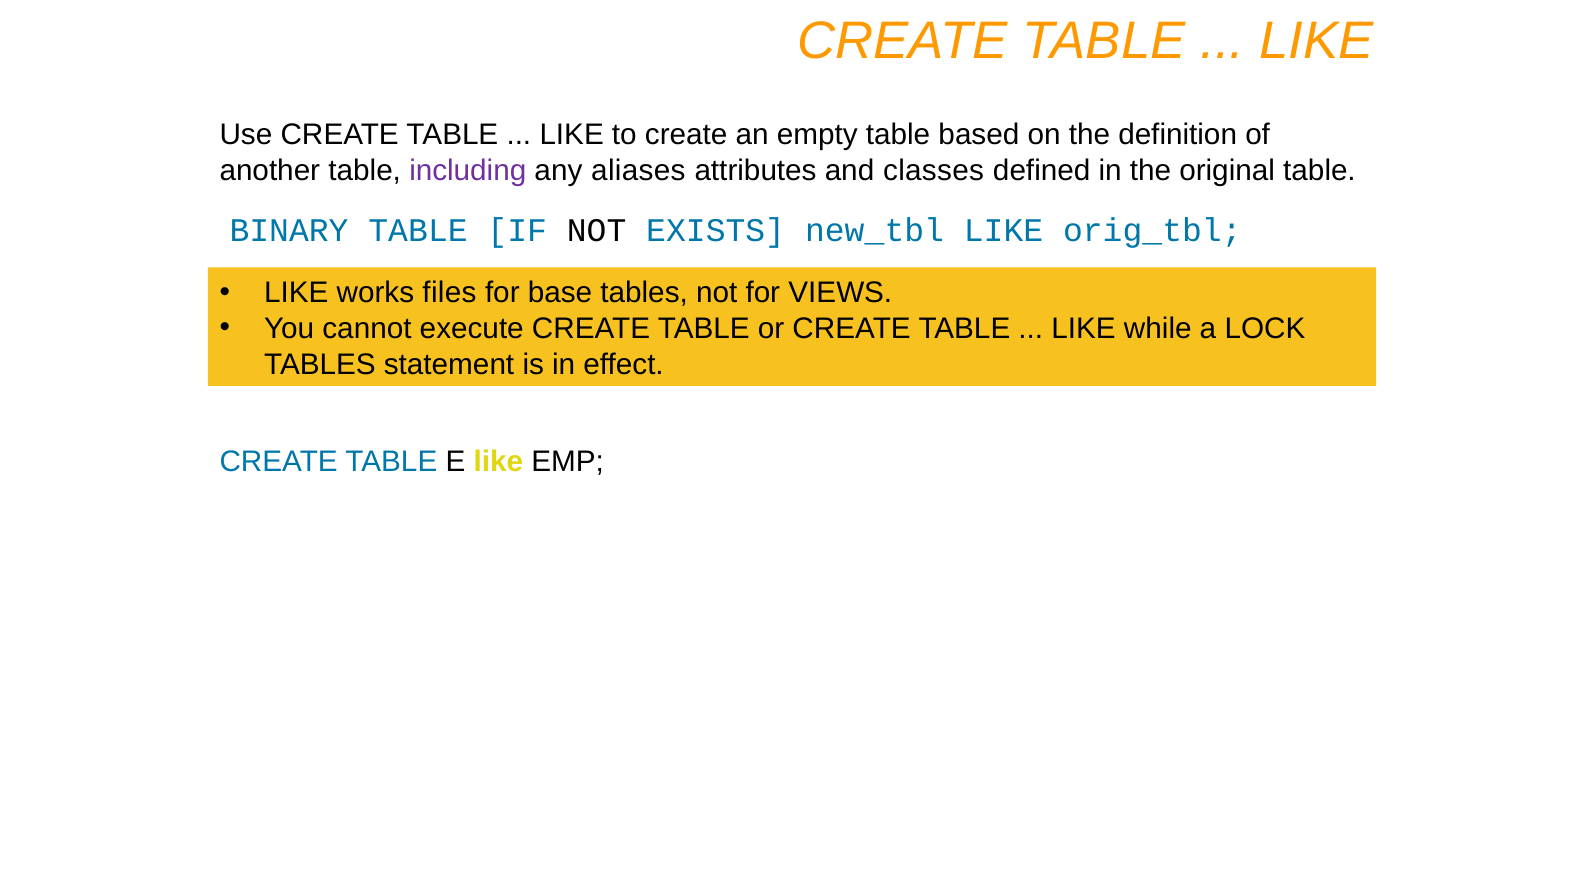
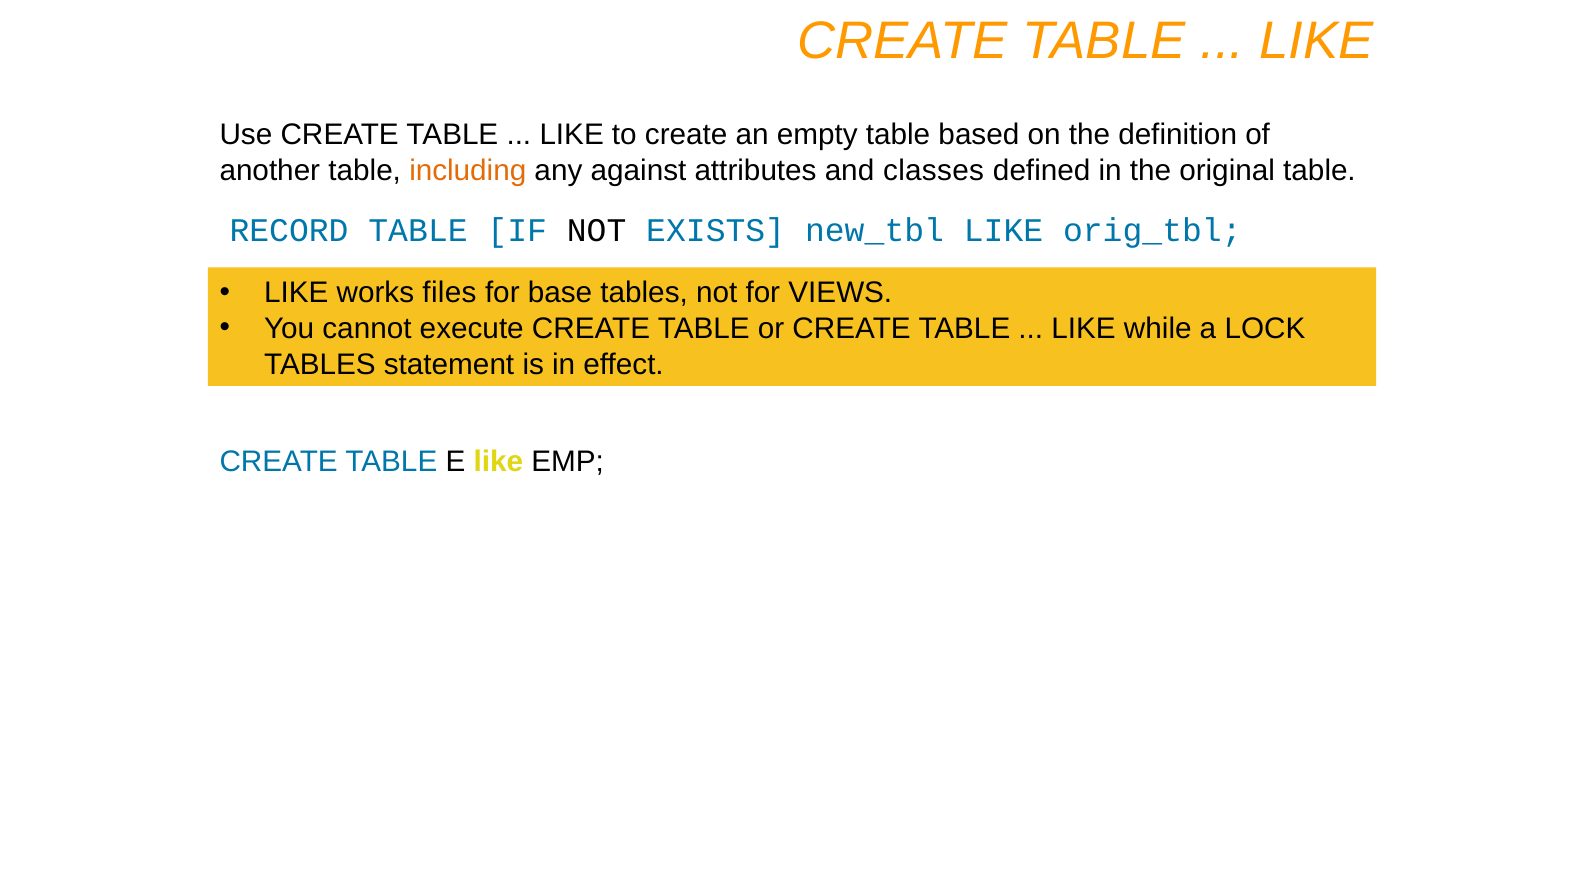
including colour: purple -> orange (468, 170)
aliases: aliases -> against (638, 170)
BINARY: BINARY -> RECORD (289, 231)
